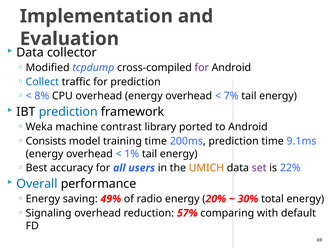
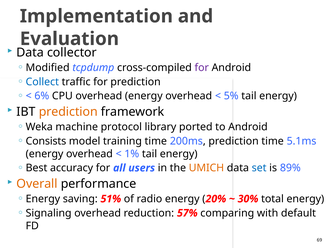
8%: 8% -> 6% (42, 96)
7%: 7% -> 5% (231, 96)
prediction colour: blue -> orange (68, 111)
contrast: contrast -> protocol (121, 127)
9.1ms: 9.1ms -> 5.1ms (302, 141)
set colour: purple -> blue (259, 168)
22%: 22% -> 89% (290, 168)
Overall colour: blue -> orange (37, 183)
49%: 49% -> 51% (111, 198)
